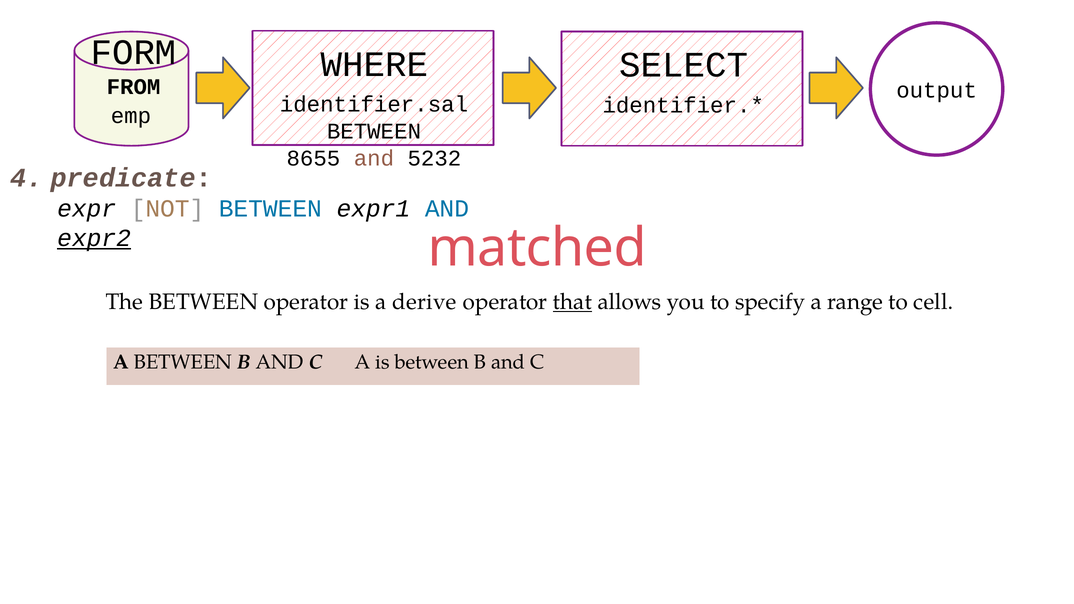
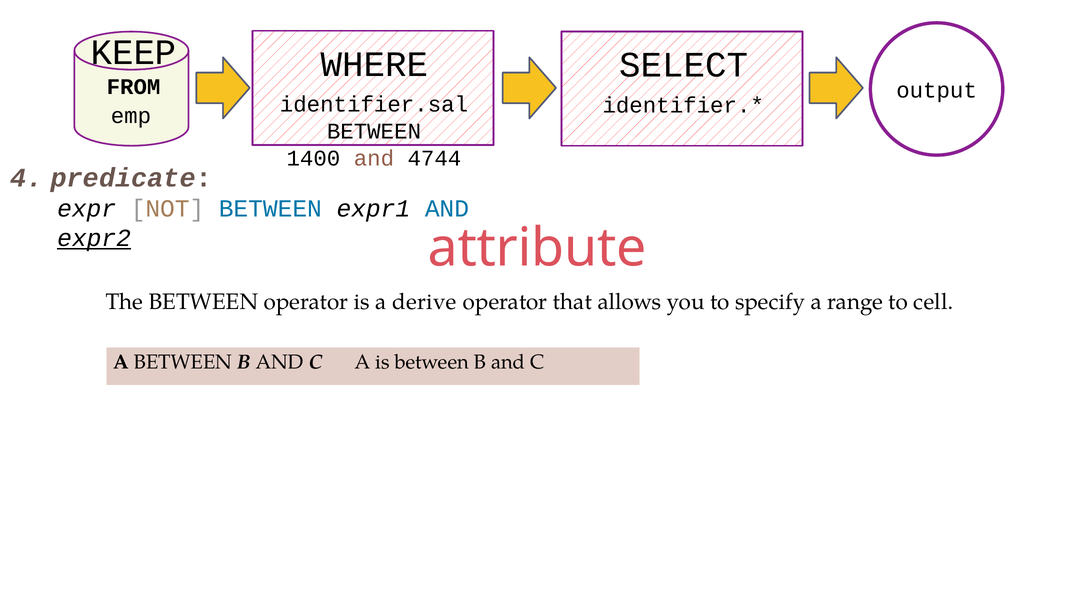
FORM: FORM -> KEEP (134, 53)
8655: 8655 -> 1400 (313, 158)
5232: 5232 -> 4744 (434, 158)
matched: matched -> attribute (537, 248)
that underline: present -> none (572, 302)
